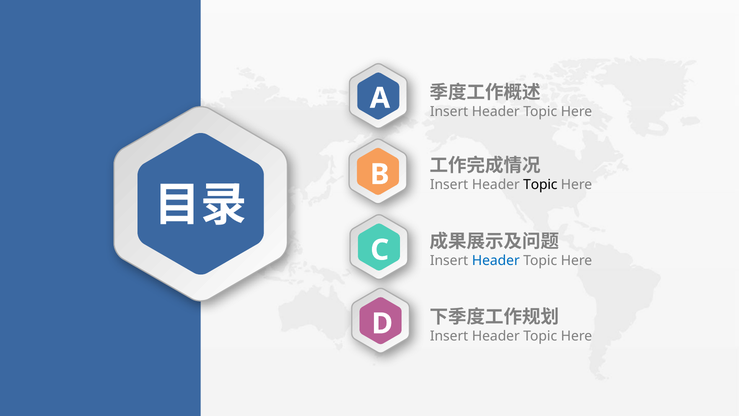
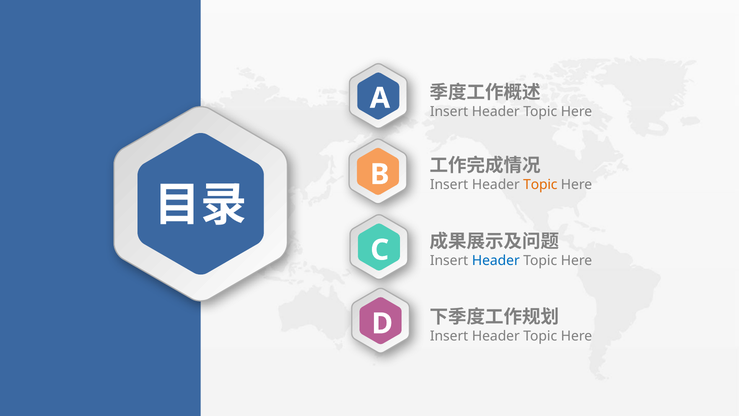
Topic colour: black -> orange (540, 185)
